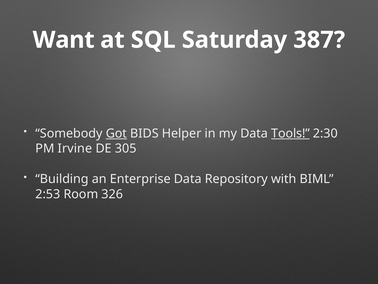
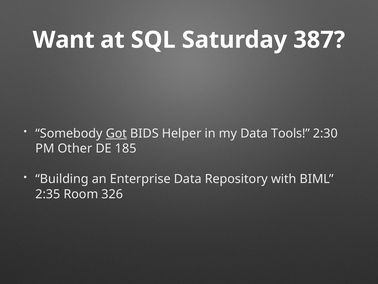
Tools underline: present -> none (290, 133)
Irvine: Irvine -> Other (75, 148)
305: 305 -> 185 (126, 148)
2:53: 2:53 -> 2:35 (48, 194)
